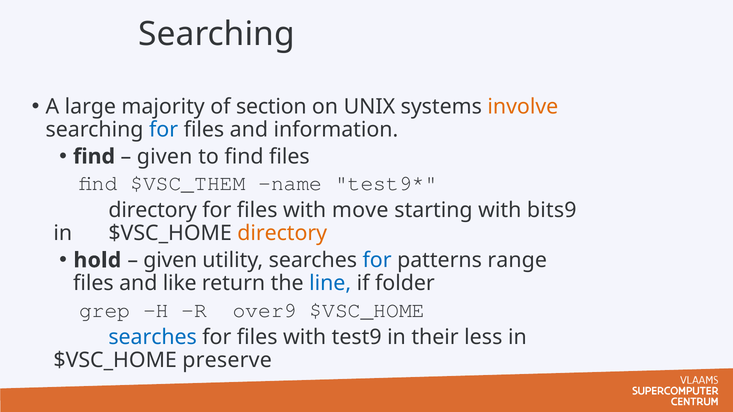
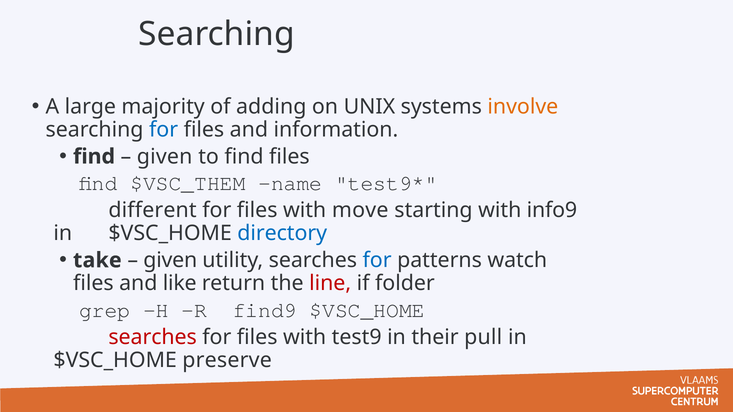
section: section -> adding (271, 107)
directory: directory -> different (153, 210)
bits9: bits9 -> info9 (552, 210)
directory colour: orange -> blue (282, 234)
hold: hold -> take (97, 260)
range: range -> watch (517, 260)
line colour: blue -> red (330, 284)
over9: over9 -> find9 (265, 310)
searches colour: blue -> red (153, 337)
less: less -> pull (483, 337)
